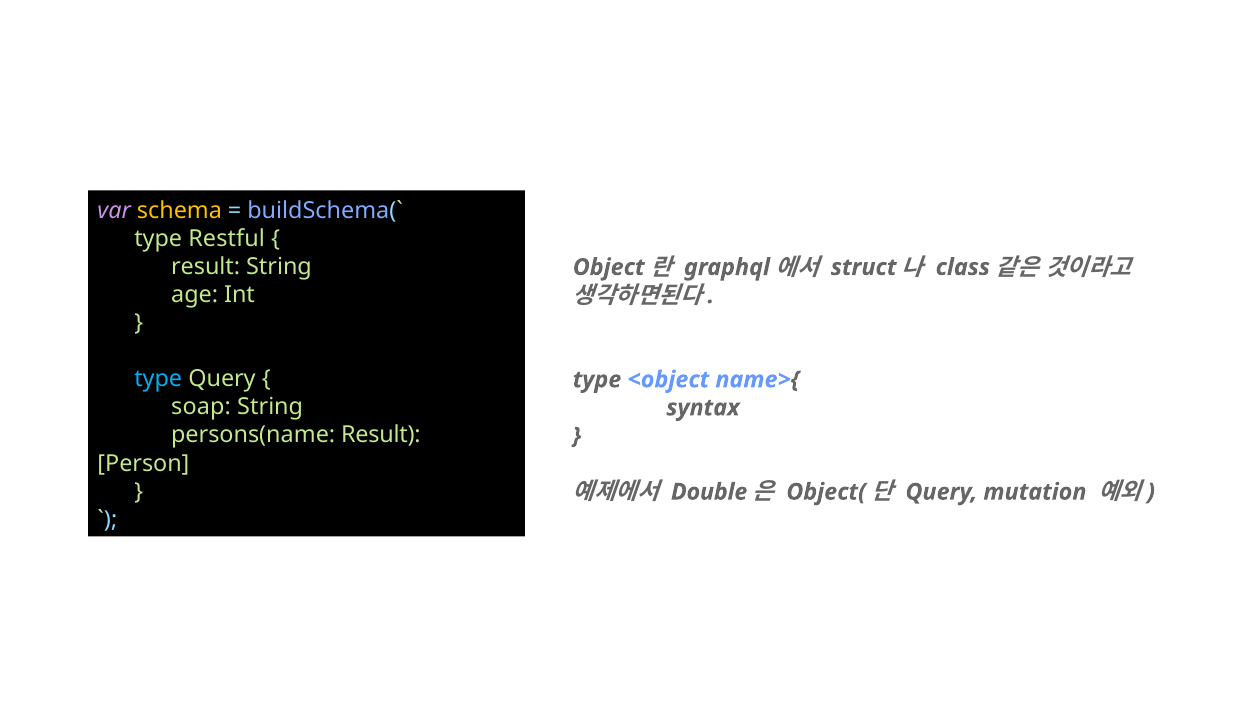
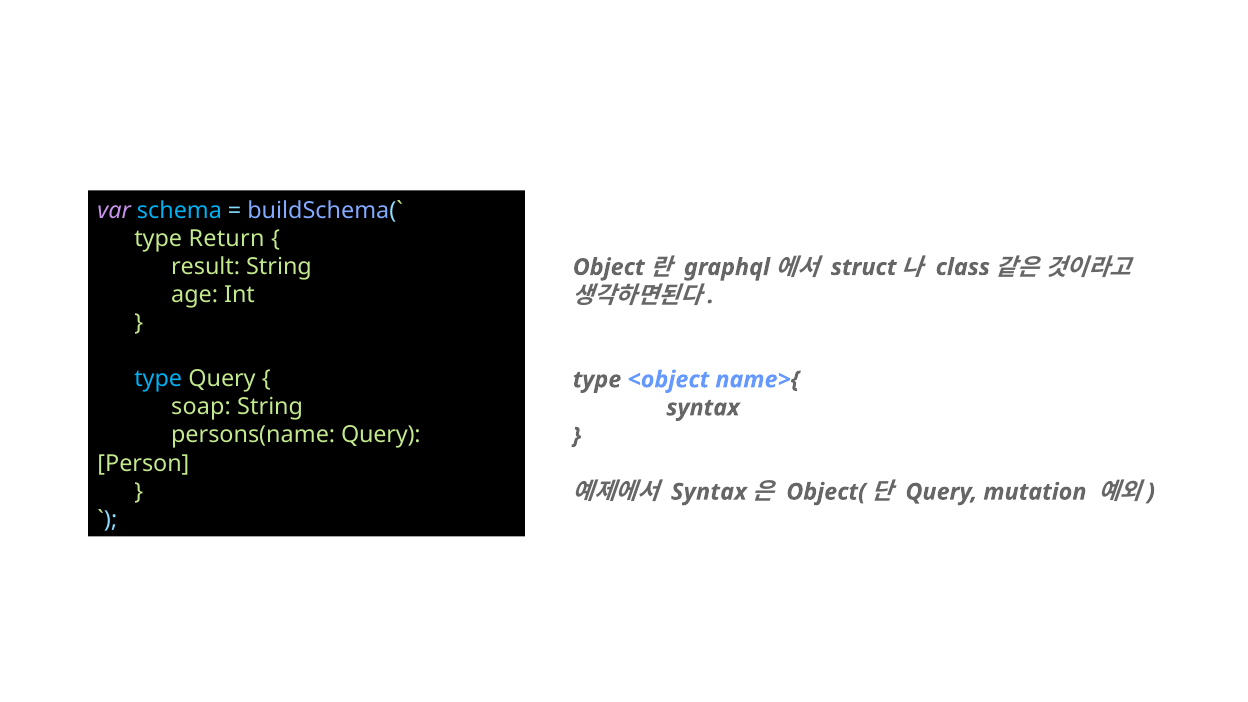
schema colour: yellow -> light blue (179, 211)
Restful: Restful -> Return (227, 239)
persons(name Result: Result -> Query (381, 435)
Double: Double -> Syntax (709, 492)
